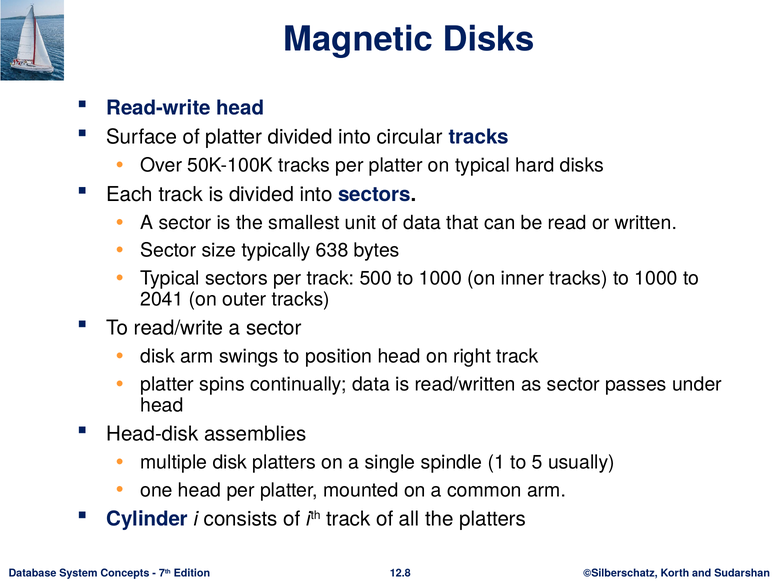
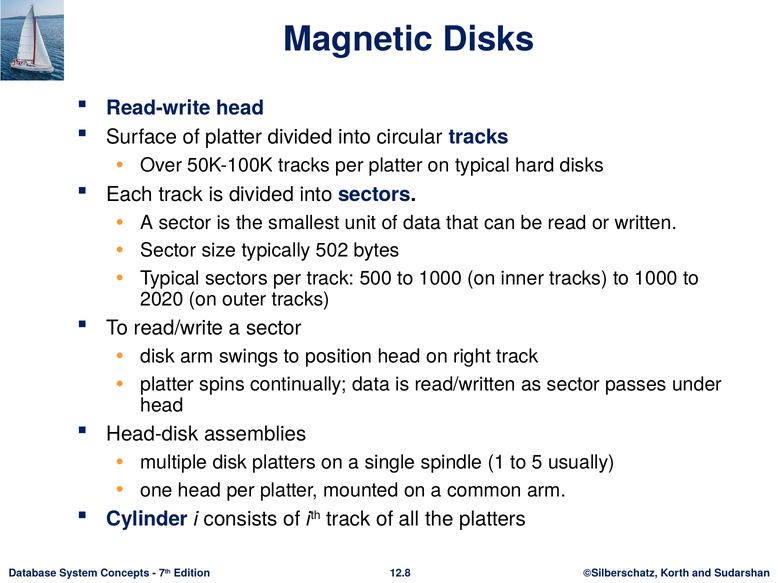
638: 638 -> 502 (332, 251)
2041: 2041 -> 2020 (162, 300)
